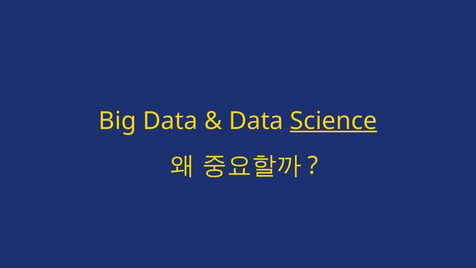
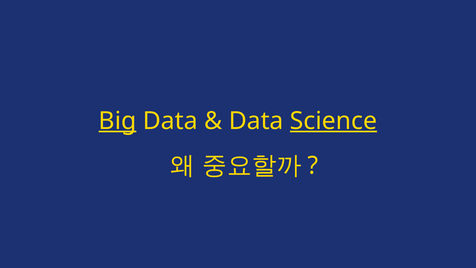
Big underline: none -> present (118, 121)
